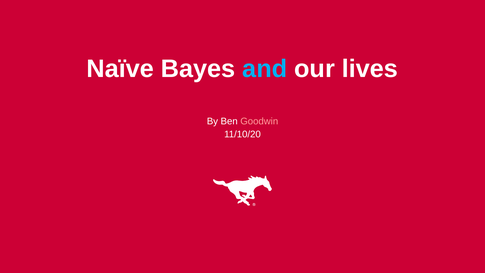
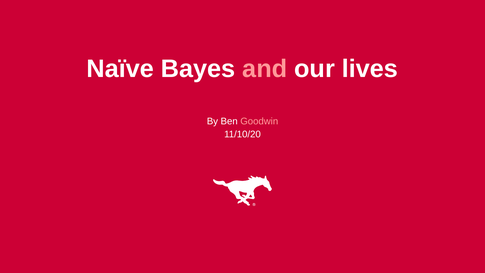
and colour: light blue -> pink (265, 69)
